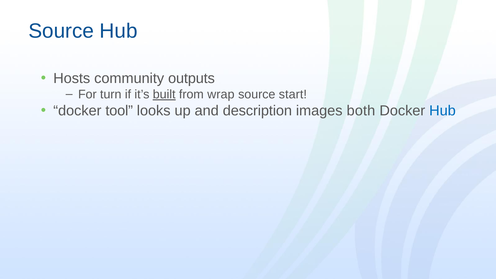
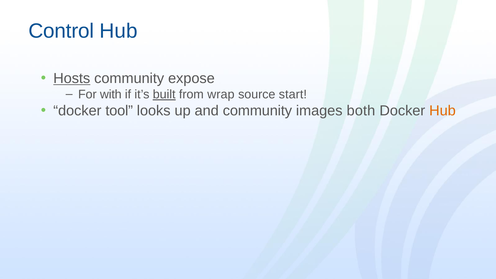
Source: Source -> Control (61, 31)
Hosts underline: none -> present (72, 79)
outputs: outputs -> expose (191, 79)
turn: turn -> with (111, 94)
and description: description -> community (257, 111)
Hub colour: blue -> orange (443, 111)
